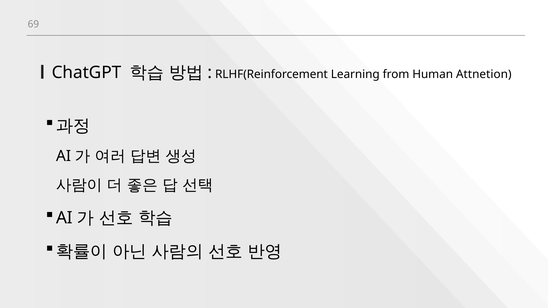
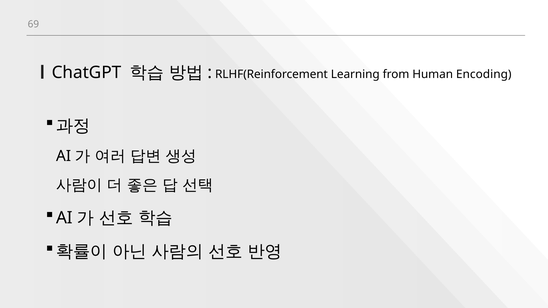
Attnetion: Attnetion -> Encoding (484, 74)
